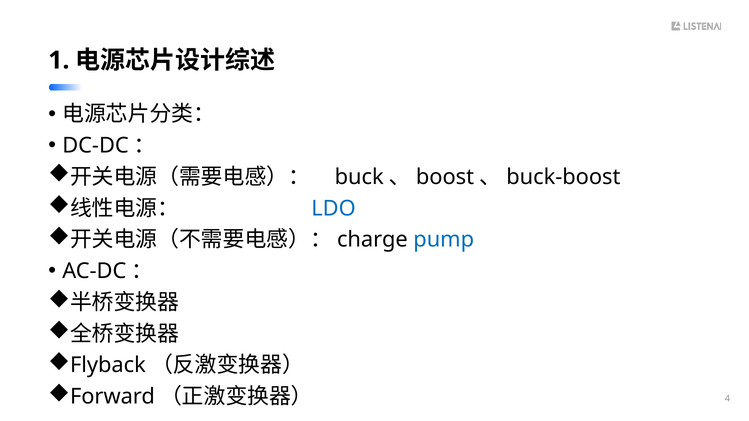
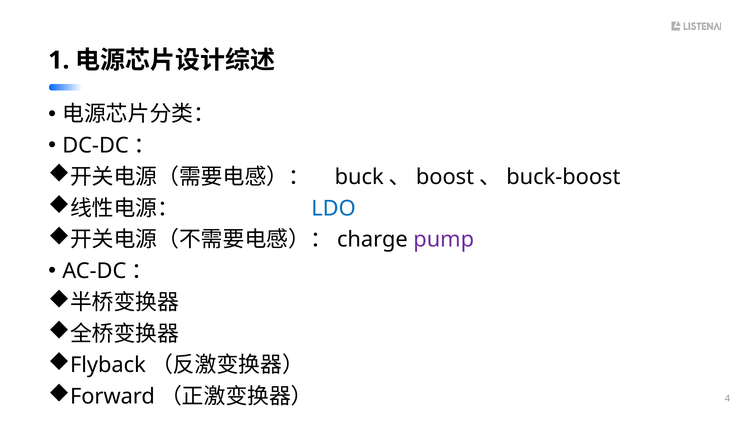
pump colour: blue -> purple (444, 240)
